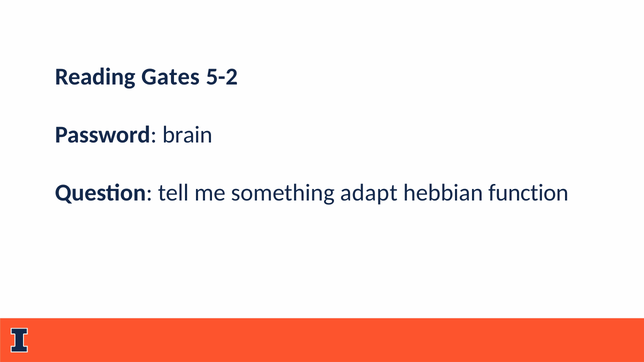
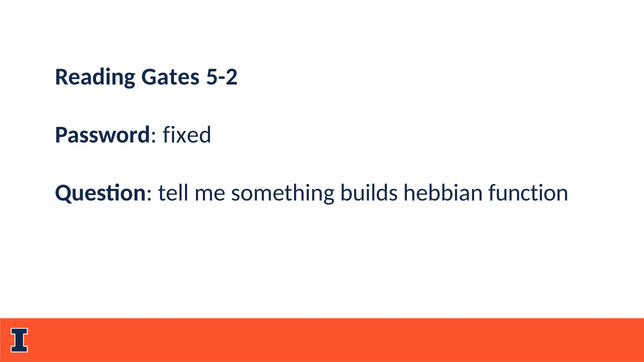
brain: brain -> fixed (187, 135)
adapt: adapt -> builds (369, 193)
